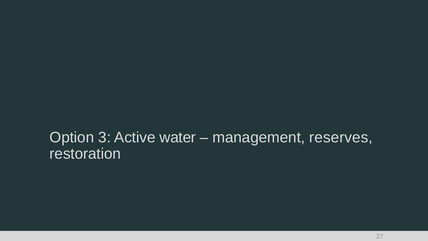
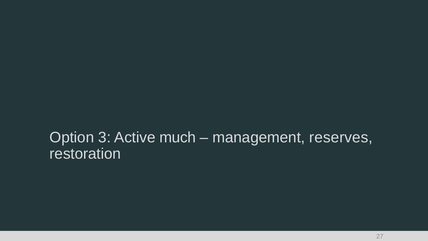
water: water -> much (178, 137)
